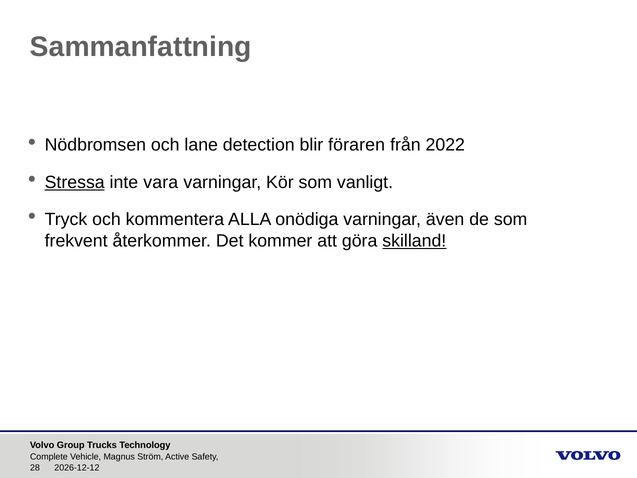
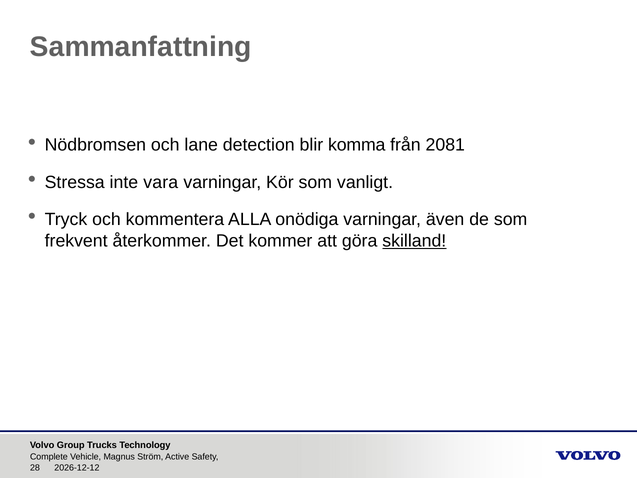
föraren: föraren -> komma (357, 145)
2022: 2022 -> 2081 (445, 145)
Stressa underline: present -> none (75, 182)
